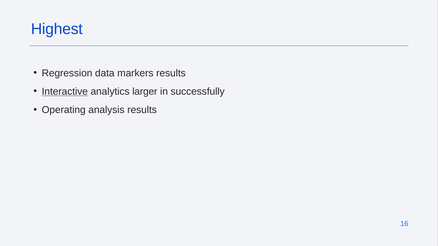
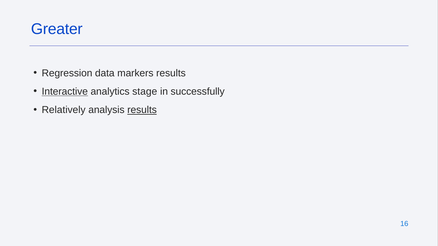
Highest: Highest -> Greater (57, 29)
larger: larger -> stage (145, 92)
Operating: Operating -> Relatively (64, 110)
results underline: none -> present (142, 110)
